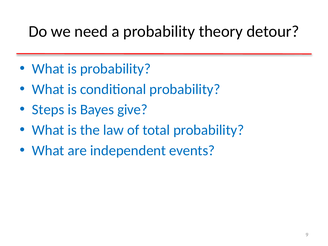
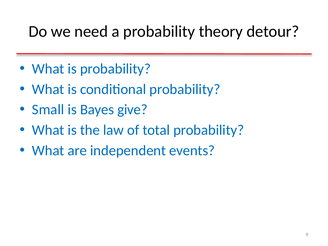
Steps: Steps -> Small (48, 110)
